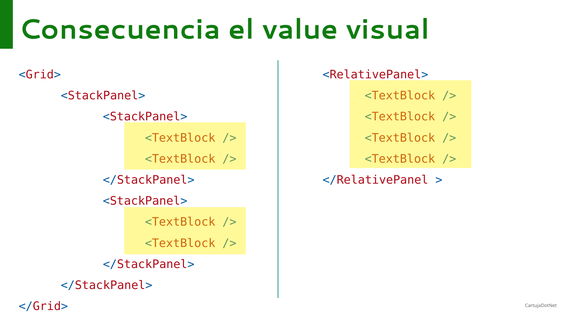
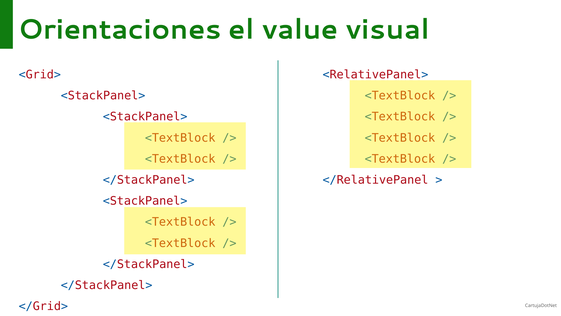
Consecuencia: Consecuencia -> Orientaciones (120, 29)
